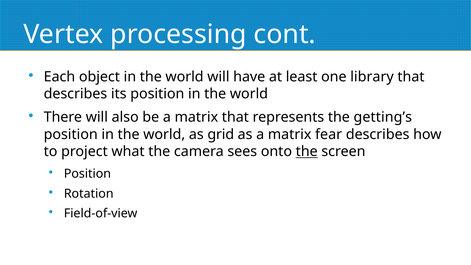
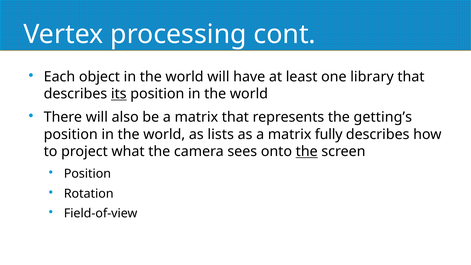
its underline: none -> present (119, 94)
grid: grid -> lists (221, 134)
fear: fear -> fully (329, 134)
